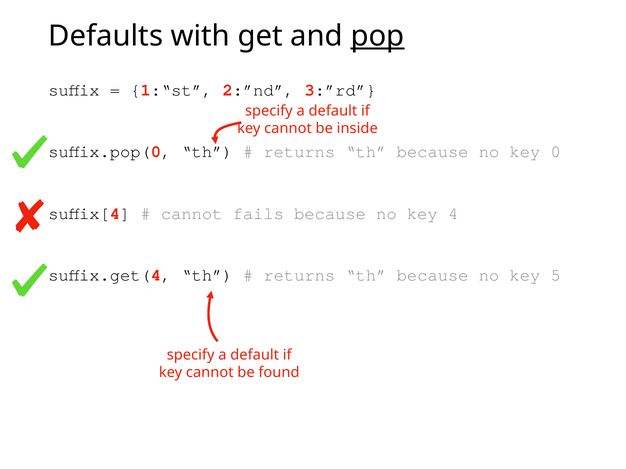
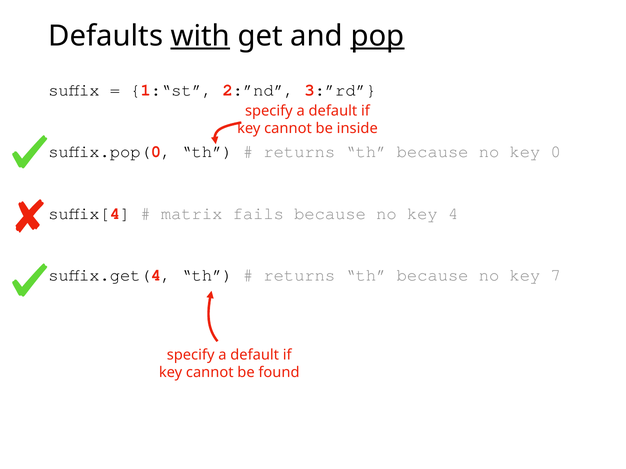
with underline: none -> present (200, 36)
cannot: cannot -> matrix (192, 214)
5: 5 -> 7 (556, 275)
